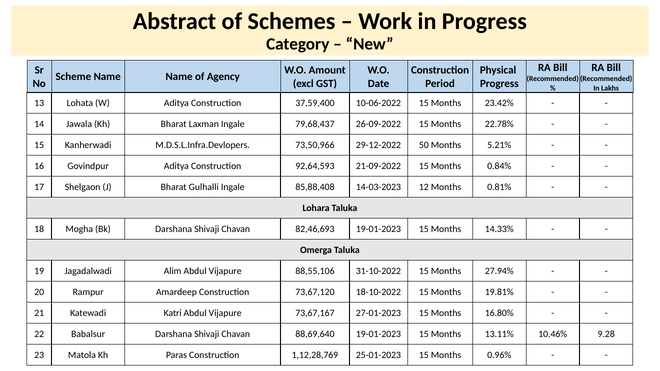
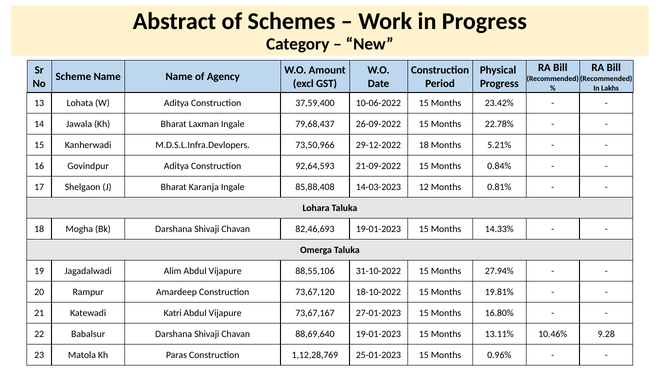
29-12-2022 50: 50 -> 18 (424, 145)
Gulhalli: Gulhalli -> Karanja (204, 187)
